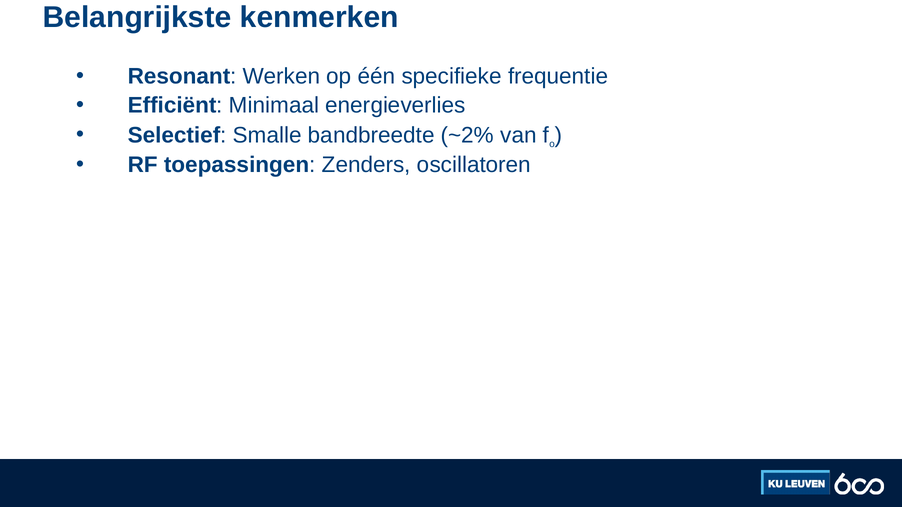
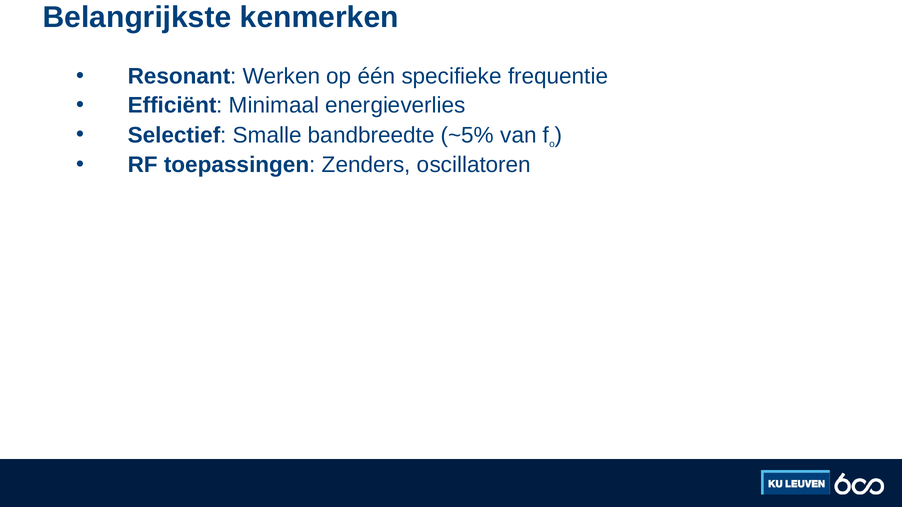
~2%: ~2% -> ~5% (467, 136)
